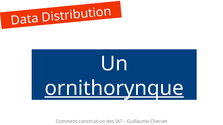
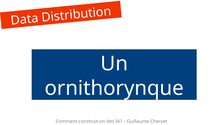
ornithorynque underline: present -> none (114, 89)
